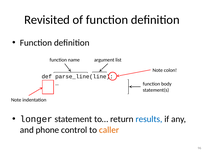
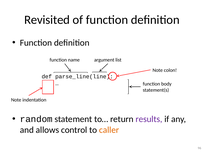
longer: longer -> random (36, 119)
results colour: blue -> purple (149, 119)
phone: phone -> allows (47, 130)
